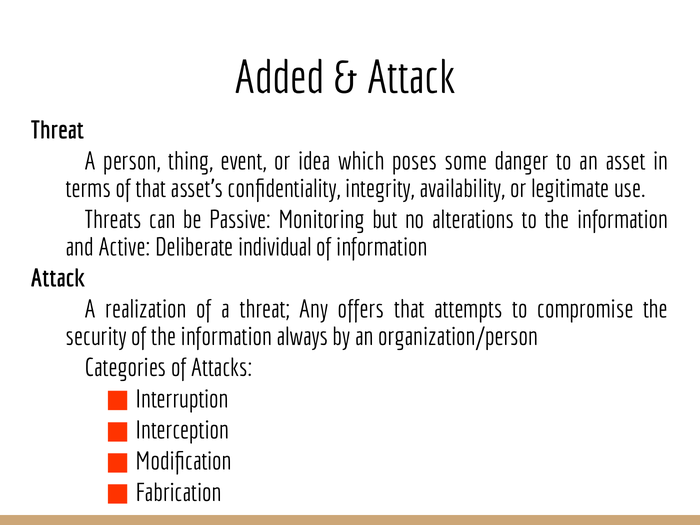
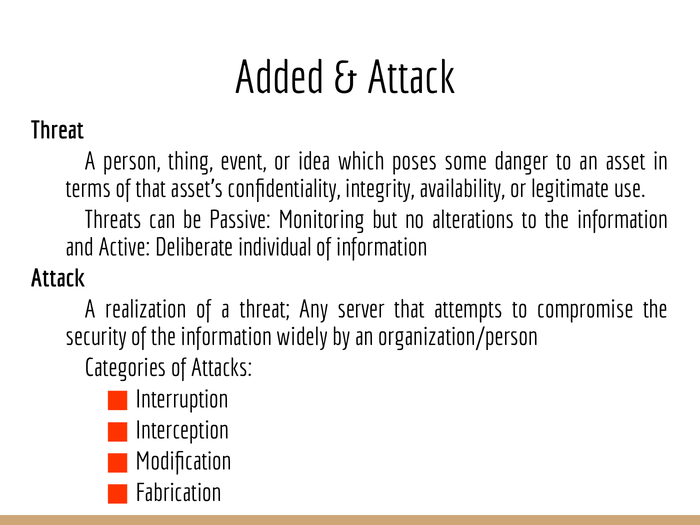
offers: offers -> server (361, 310)
always: always -> widely (302, 337)
